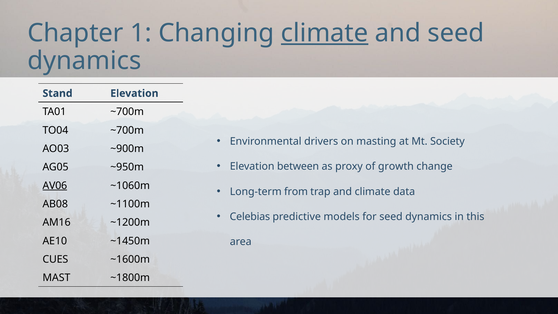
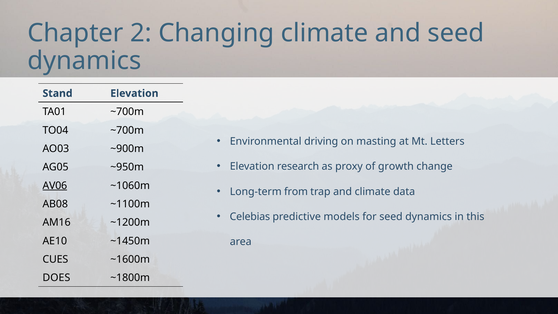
1: 1 -> 2 (141, 33)
climate underline: present -> none (325, 33)
drivers: drivers -> driving (321, 141)
Society: Society -> Letters (447, 141)
between: between -> research (298, 166)
MAST: MAST -> DOES (56, 278)
